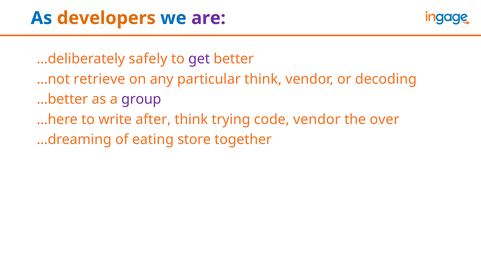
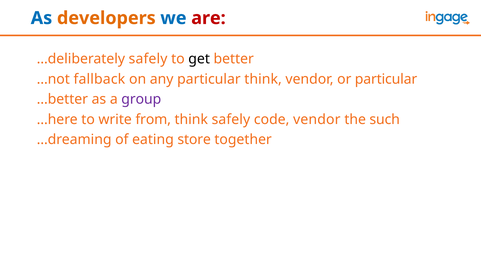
are colour: purple -> red (208, 18)
get colour: purple -> black (199, 59)
retrieve: retrieve -> fallback (99, 79)
or decoding: decoding -> particular (386, 79)
after: after -> from (153, 119)
think trying: trying -> safely (231, 119)
over: over -> such (385, 119)
